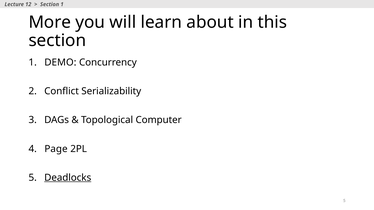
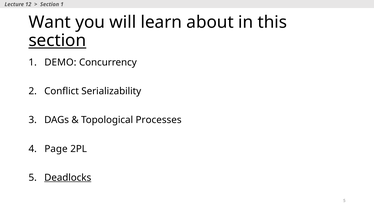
More: More -> Want (50, 22)
section underline: none -> present (57, 41)
Computer: Computer -> Processes (159, 120)
